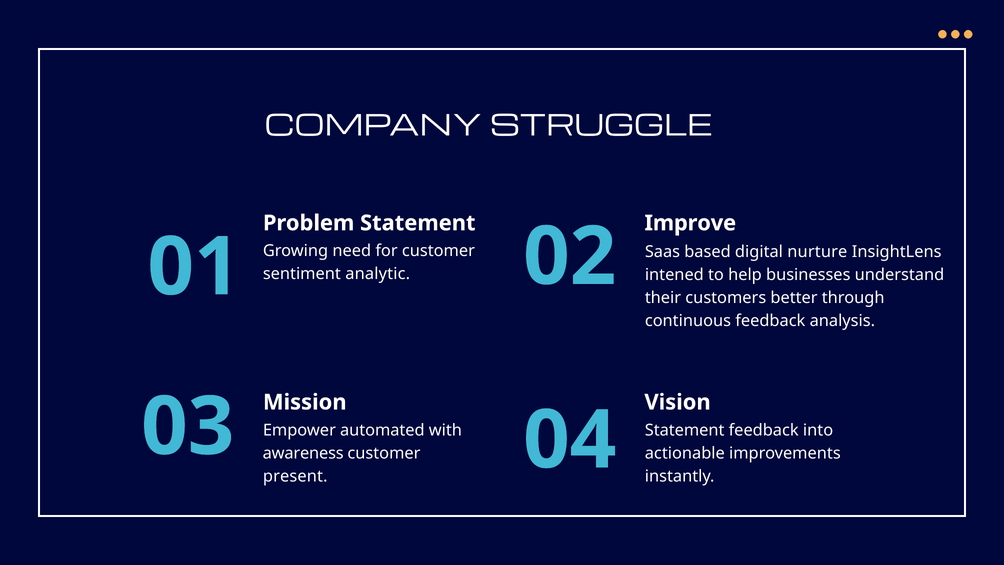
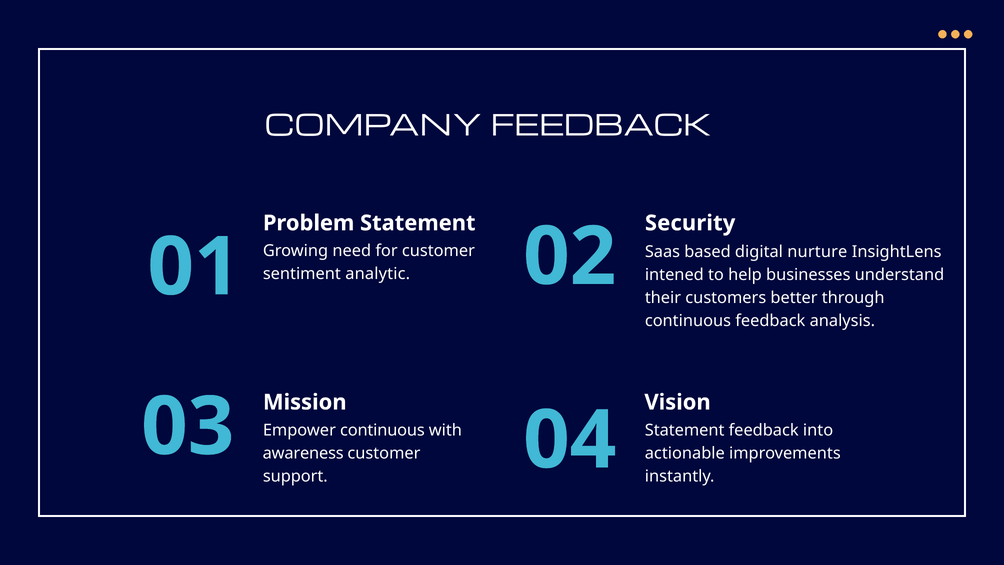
COMPANY STRUGGLE: STRUGGLE -> FEEDBACK (601, 126)
Improve: Improve -> Security (690, 223)
Empower automated: automated -> continuous (382, 430)
present: present -> support (295, 476)
